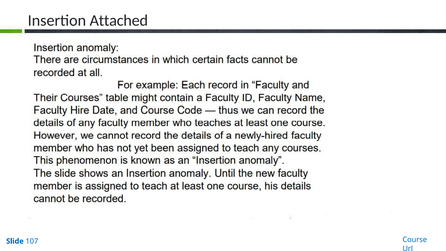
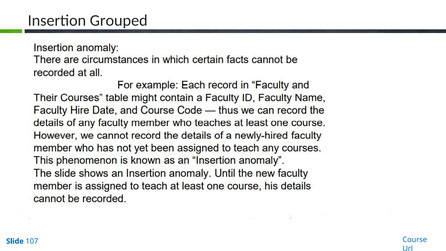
Attached: Attached -> Grouped (119, 21)
